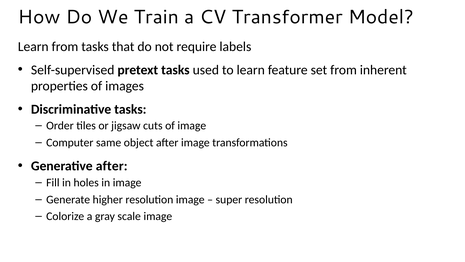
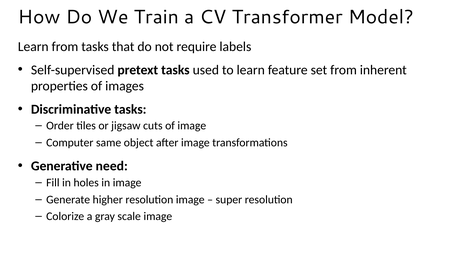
Generative after: after -> need (112, 166)
